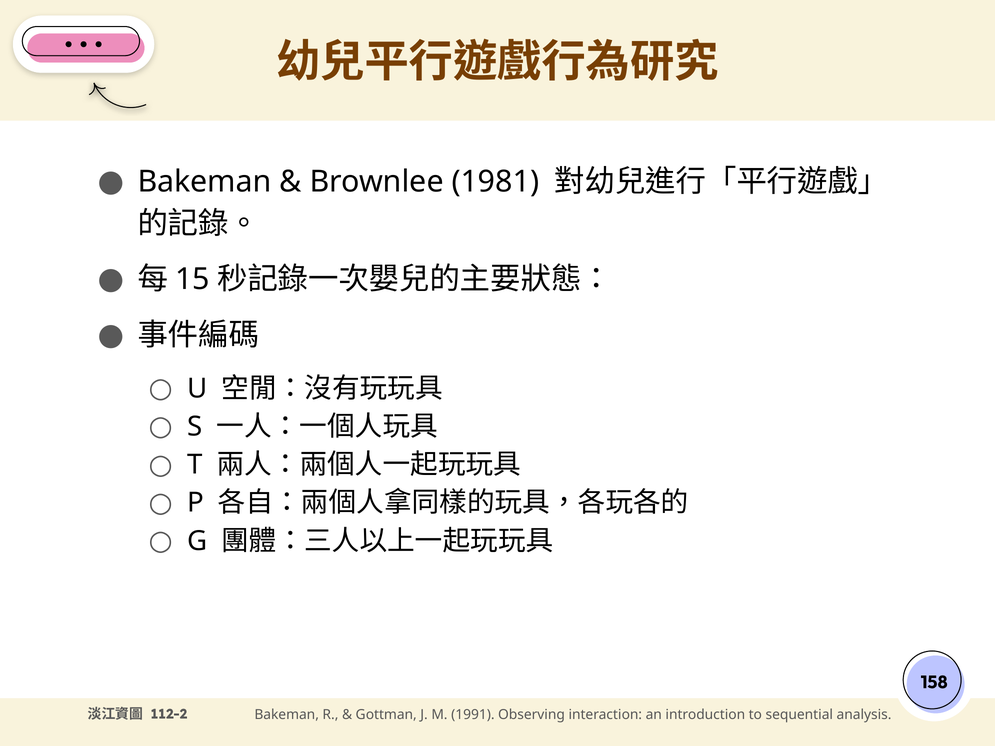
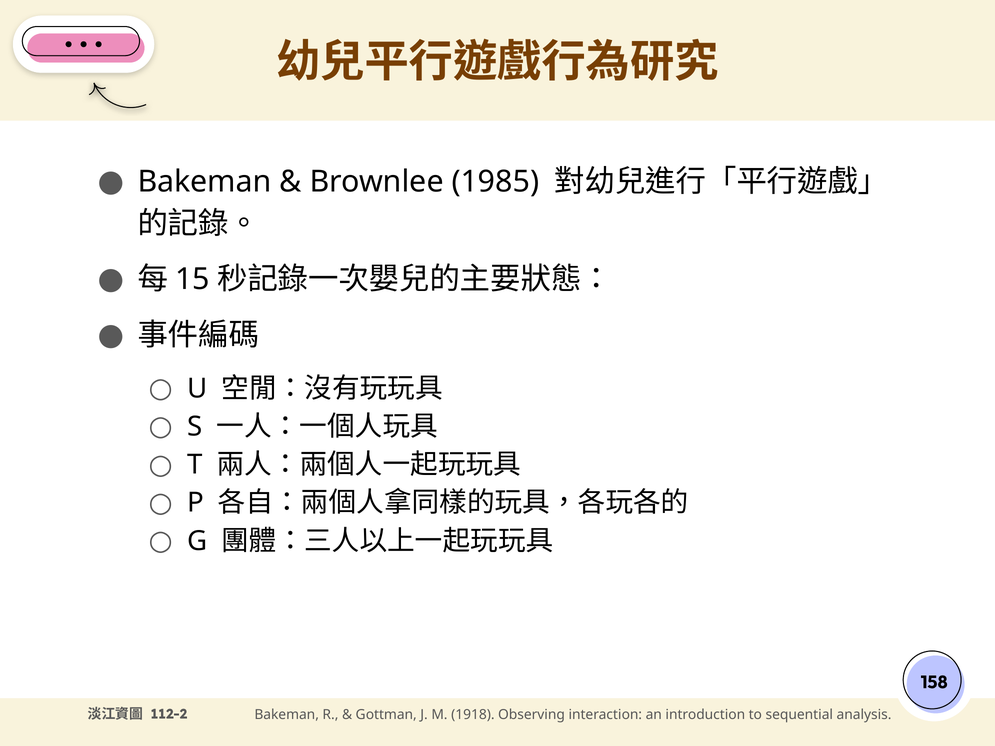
1981: 1981 -> 1985 (495, 182)
1991: 1991 -> 1918 (473, 715)
